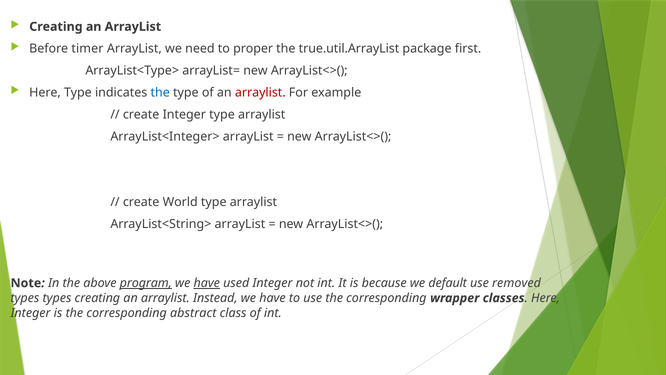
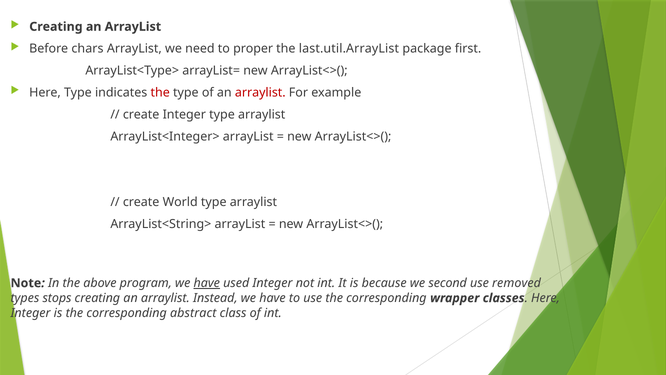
timer: timer -> chars (87, 49)
true.util.ArrayList: true.util.ArrayList -> last.util.ArrayList (349, 49)
the colour: blue -> red (160, 92)
program underline: present -> none (146, 283)
default: default -> second (448, 283)
types types: types -> stops (57, 298)
